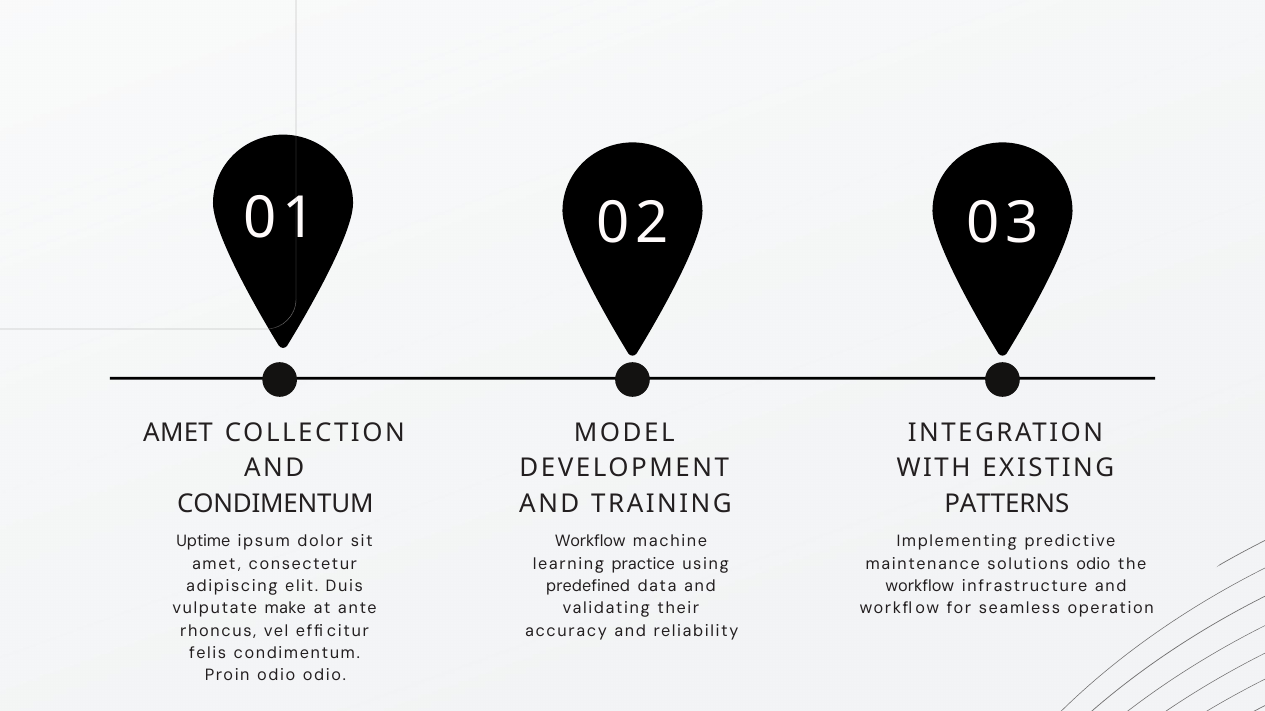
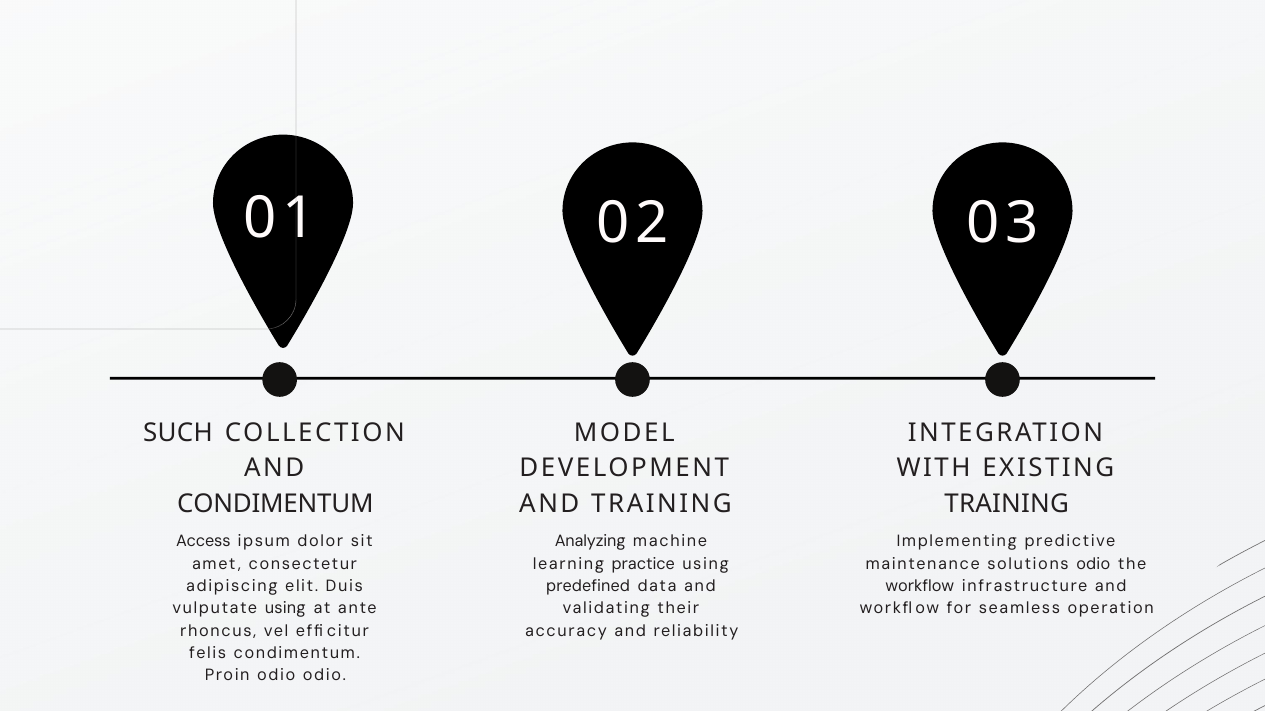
AMET: AMET -> SUCH (178, 433)
PATTERNS: PATTERNS -> TRAINING (1007, 505)
Uptime: Uptime -> Access (203, 542)
Workflow: Workflow -> Analyzing (590, 542)
vulputate make: make -> using (285, 609)
